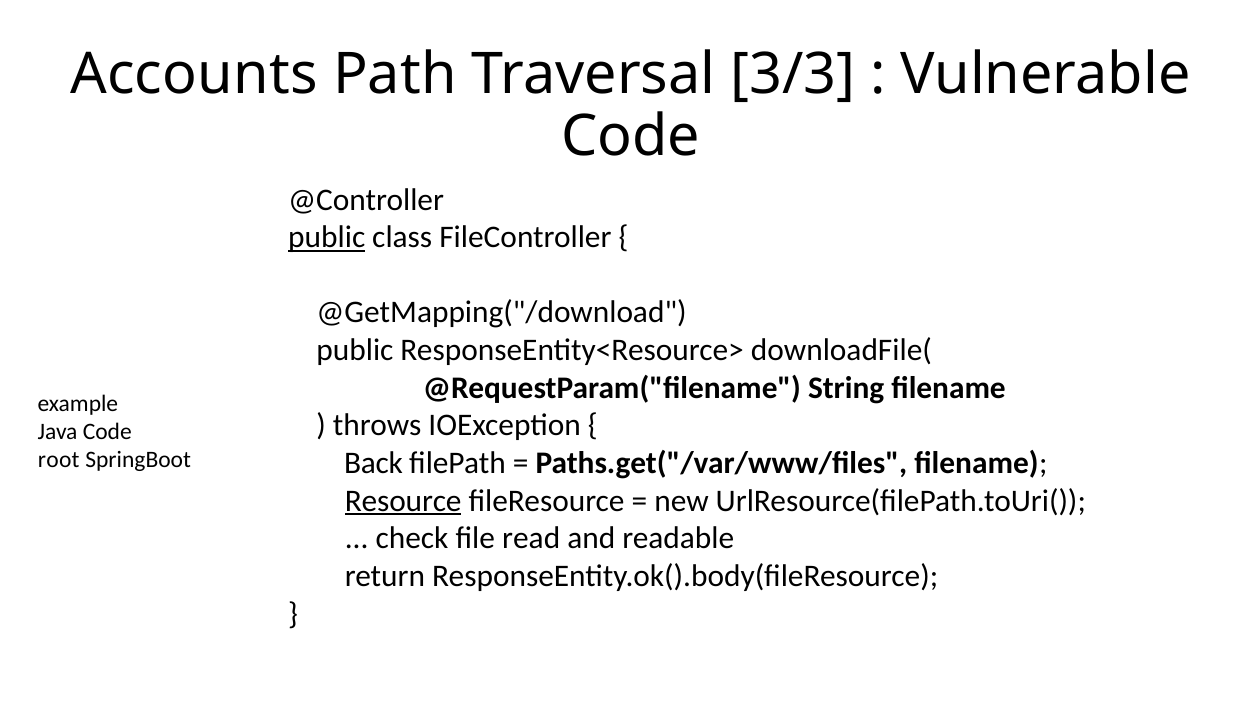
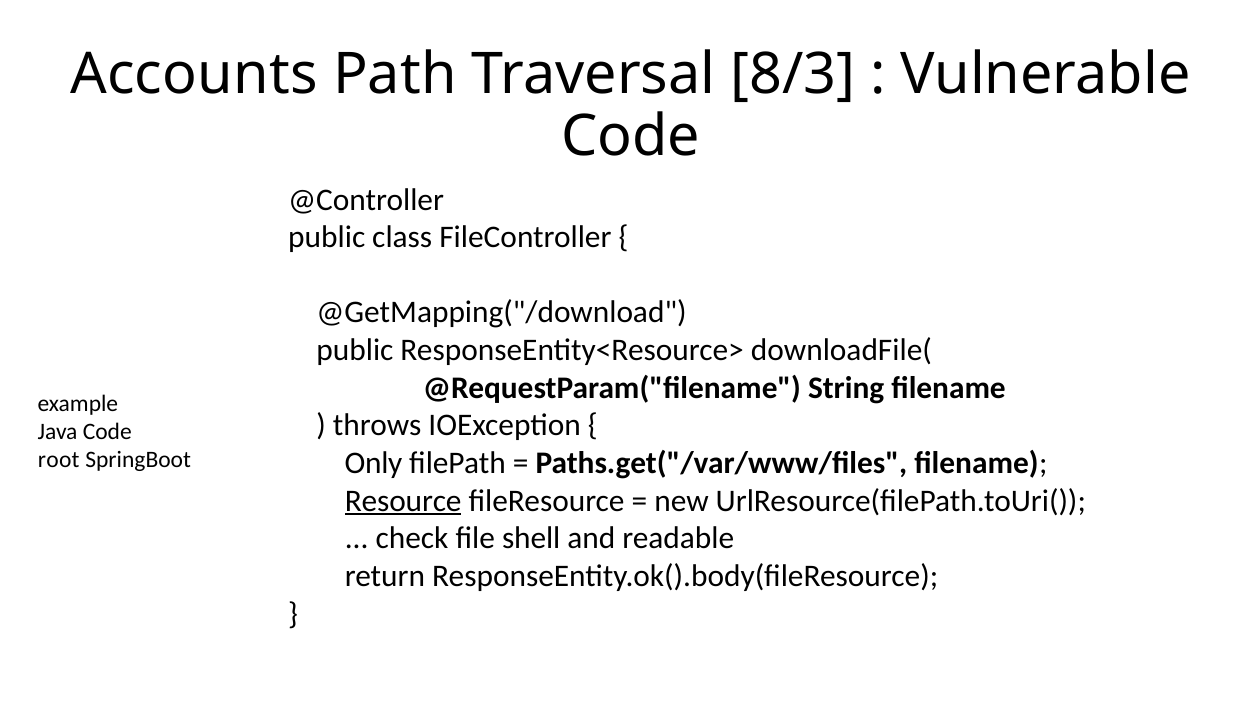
3/3: 3/3 -> 8/3 (793, 74)
public underline: present -> none (327, 237)
Back: Back -> Only (374, 463)
read: read -> shell (531, 538)
